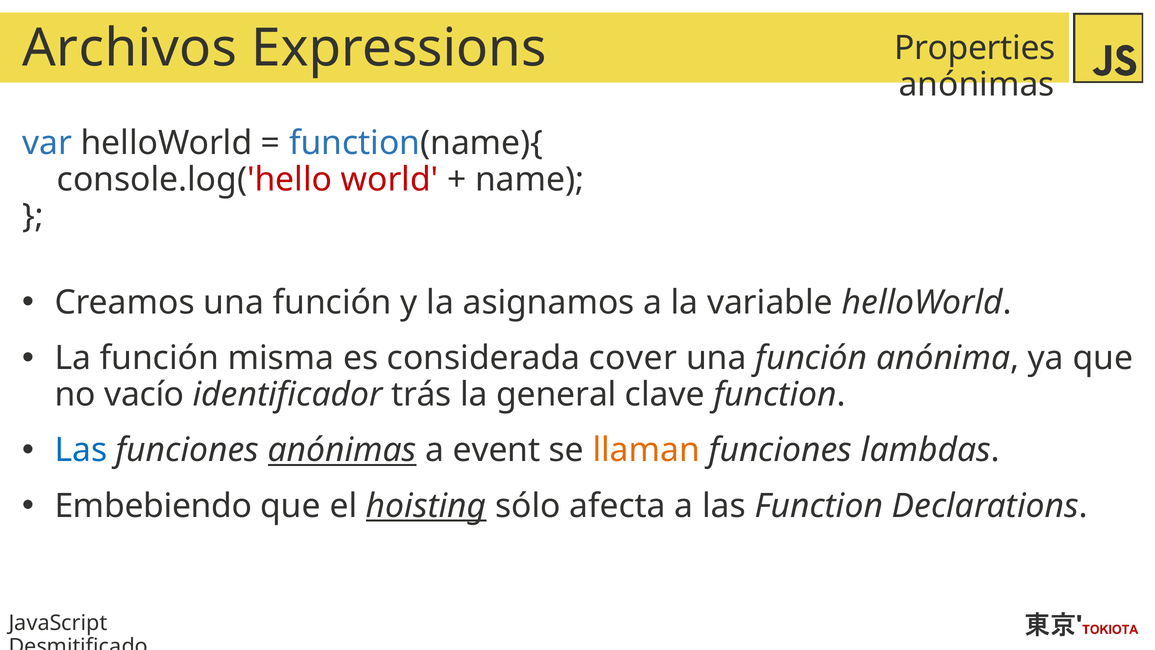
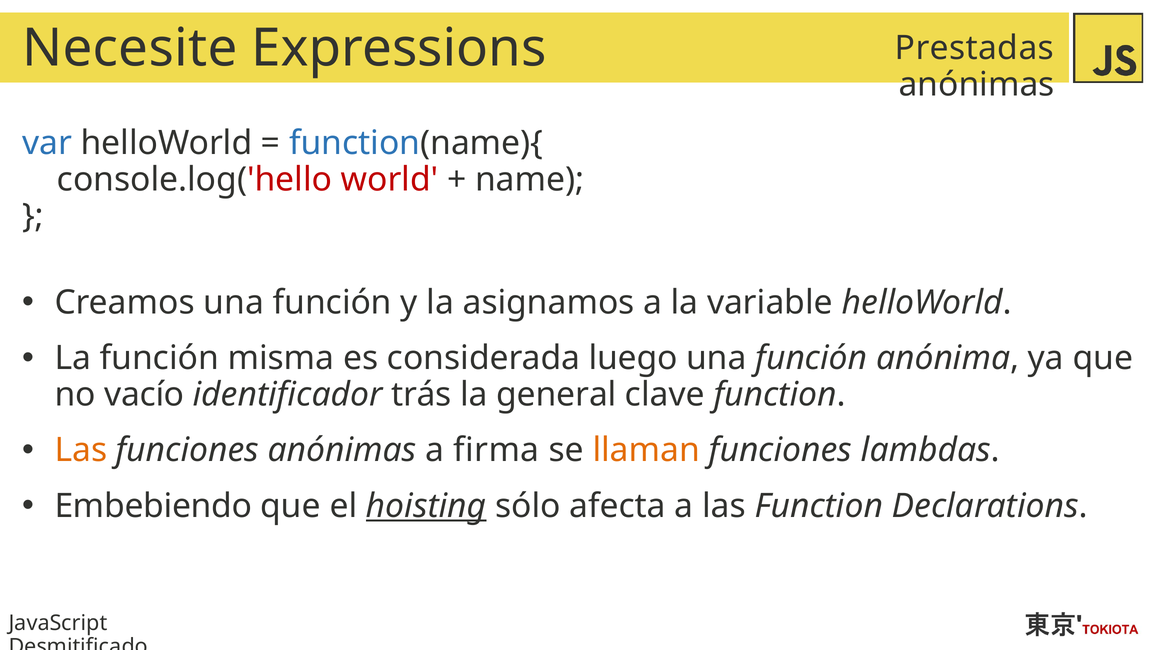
Archivos: Archivos -> Necesite (130, 48)
Properties: Properties -> Prestadas (974, 48)
cover: cover -> luego (633, 358)
Las colour: blue -> orange (81, 450)
anónimas underline: present -> none (342, 450)
event: event -> firma (496, 450)
